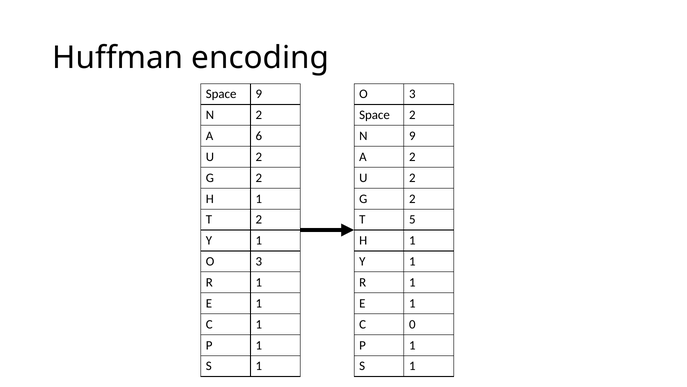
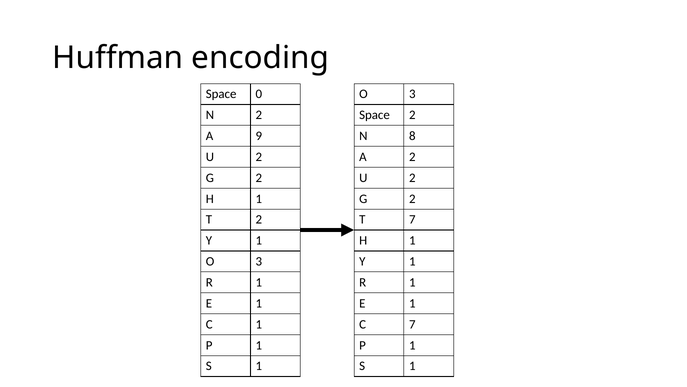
Space 9: 9 -> 0 (259, 94)
6: 6 -> 9 (259, 136)
N 9: 9 -> 8 (412, 136)
T 5: 5 -> 7 (412, 219)
C 0: 0 -> 7 (412, 324)
